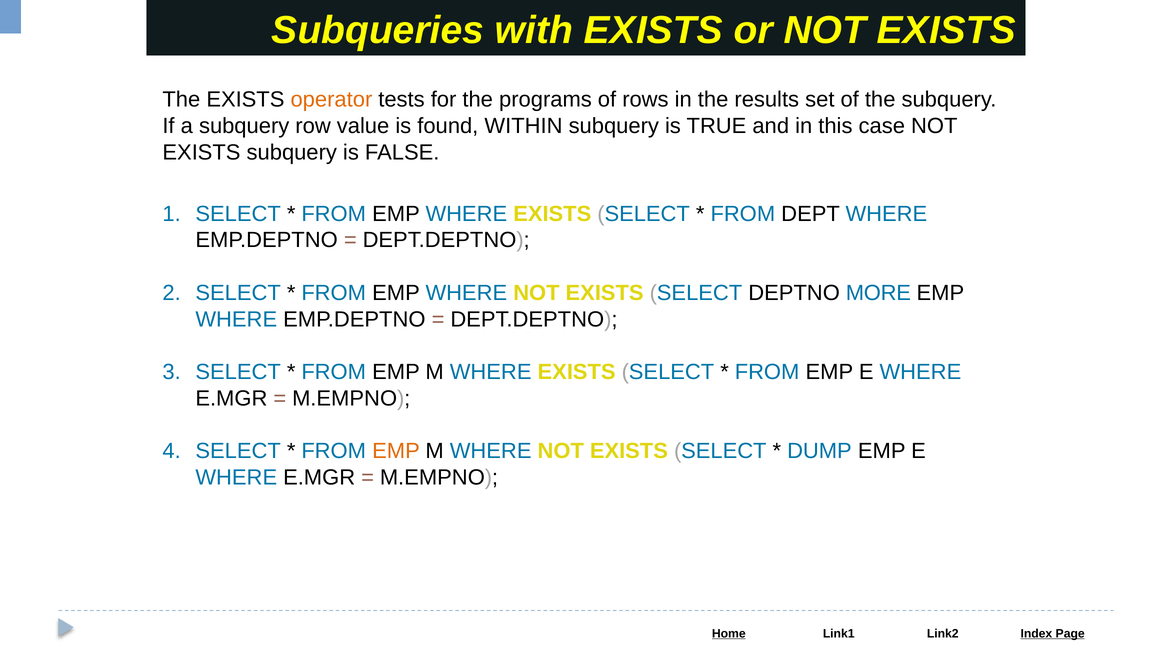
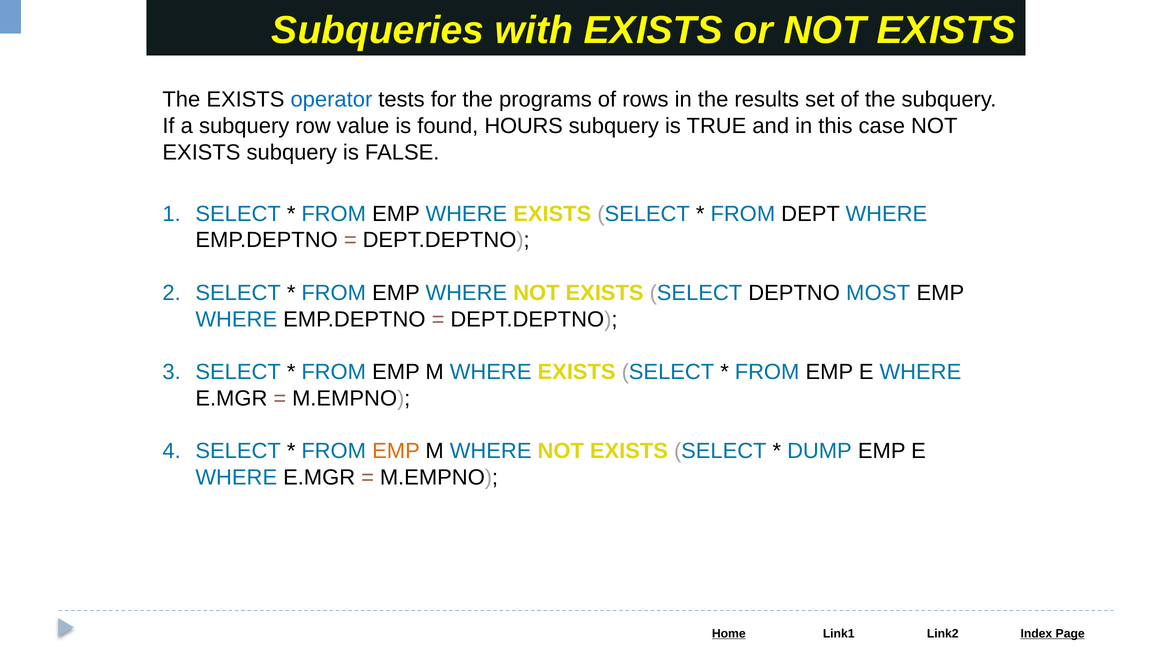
operator colour: orange -> blue (331, 100)
WITHIN: WITHIN -> HOURS (524, 126)
MORE: MORE -> MOST (878, 293)
